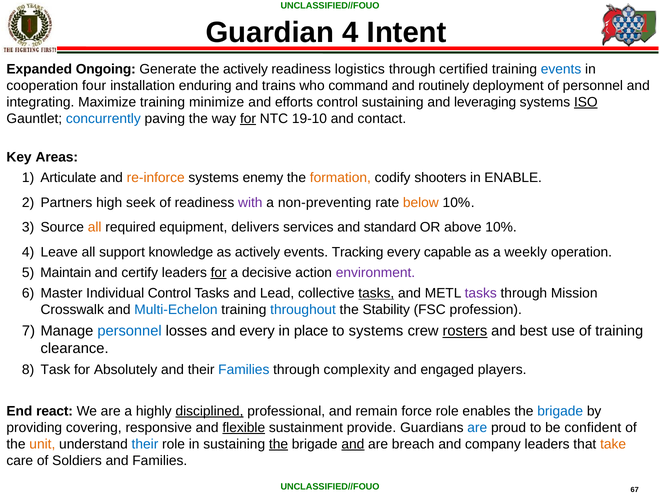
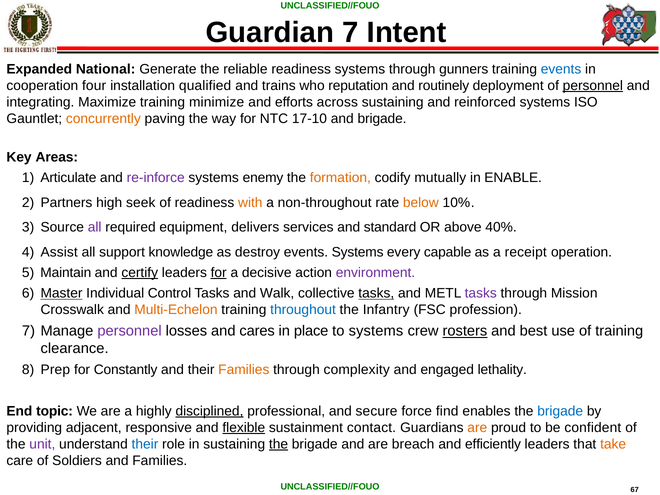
Guardian 4: 4 -> 7 (351, 33)
Ongoing: Ongoing -> National (106, 69)
the actively: actively -> reliable (245, 69)
readiness logistics: logistics -> systems (360, 69)
certified: certified -> gunners (464, 69)
enduring: enduring -> qualified (205, 86)
command: command -> reputation (358, 86)
personnel underline: none -> present (593, 86)
efforts control: control -> across (337, 102)
leveraging: leveraging -> reinforced (485, 102)
ISO underline: present -> none (586, 102)
concurrently colour: blue -> orange (103, 119)
for underline: present -> none (248, 119)
19-10: 19-10 -> 17-10 (309, 119)
and contact: contact -> brigade (382, 119)
re-inforce colour: orange -> purple (156, 178)
shooters: shooters -> mutually (440, 178)
with colour: purple -> orange (250, 203)
non-preventing: non-preventing -> non-throughout (325, 203)
all colour: orange -> purple (95, 227)
above 10%: 10% -> 40% (501, 227)
Leave: Leave -> Assist (59, 252)
as actively: actively -> destroy (258, 252)
events Tracking: Tracking -> Systems (358, 252)
weekly: weekly -> receipt (526, 252)
certify underline: none -> present (140, 273)
Master underline: none -> present (62, 293)
Lead: Lead -> Walk (277, 293)
Multi-Echelon colour: blue -> orange (176, 310)
Stability: Stability -> Infantry (386, 310)
personnel colour: blue -> purple (130, 331)
and every: every -> cares (257, 331)
Task: Task -> Prep (55, 370)
Absolutely: Absolutely -> Constantly (126, 370)
Families colour: blue -> orange (244, 370)
players: players -> lethality (502, 370)
react: react -> topic (55, 411)
remain: remain -> secure (377, 411)
force role: role -> find (447, 411)
covering: covering -> adjacent (94, 428)
provide: provide -> contact (371, 428)
are colour: blue -> orange (477, 428)
unit colour: orange -> purple (42, 444)
and underline: present -> none (353, 444)
company: company -> efficiently (493, 444)
